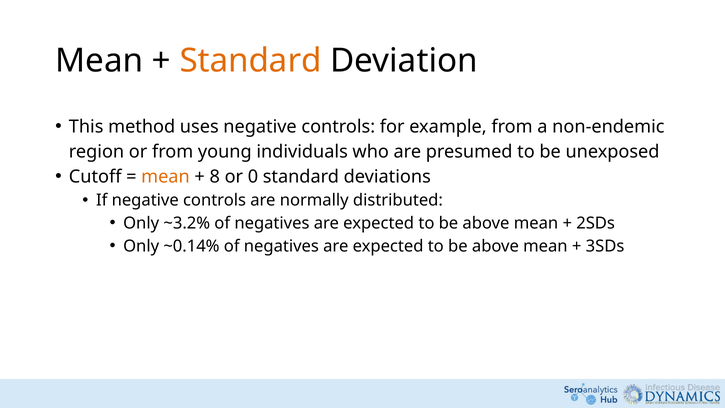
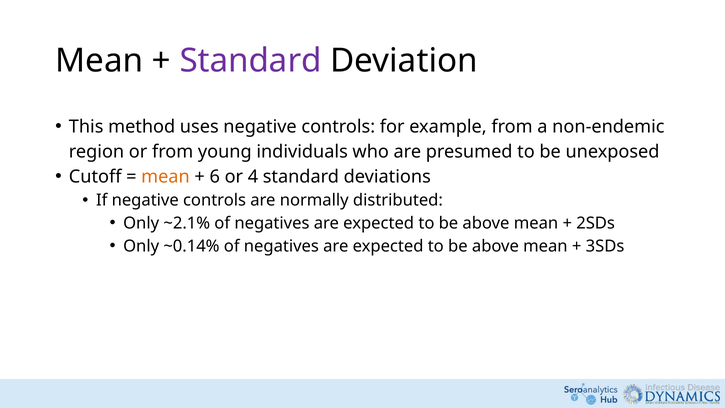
Standard colour: orange -> purple (251, 61)
8: 8 -> 6 (215, 177)
0: 0 -> 4 (253, 177)
~3.2%: ~3.2% -> ~2.1% (187, 223)
